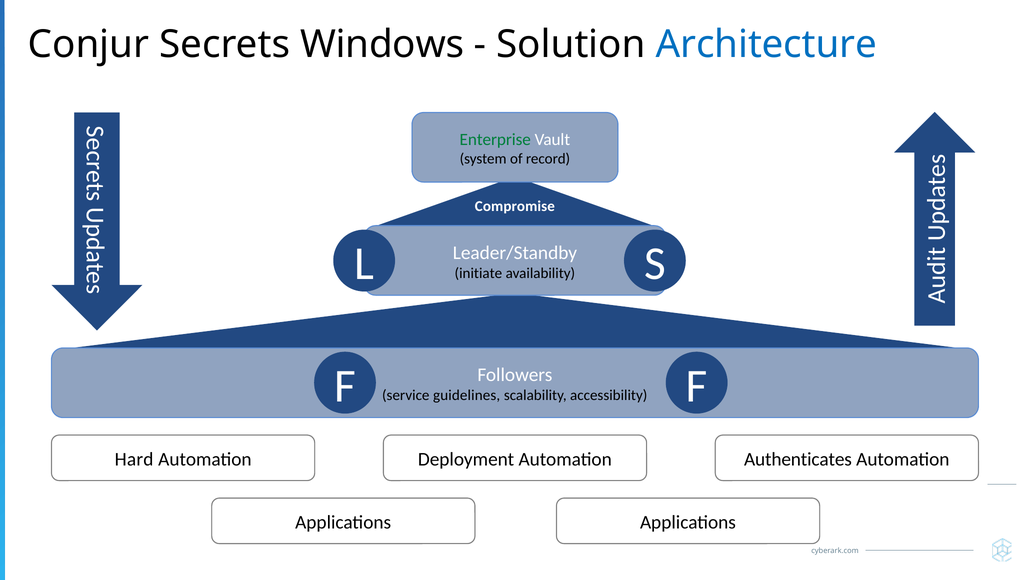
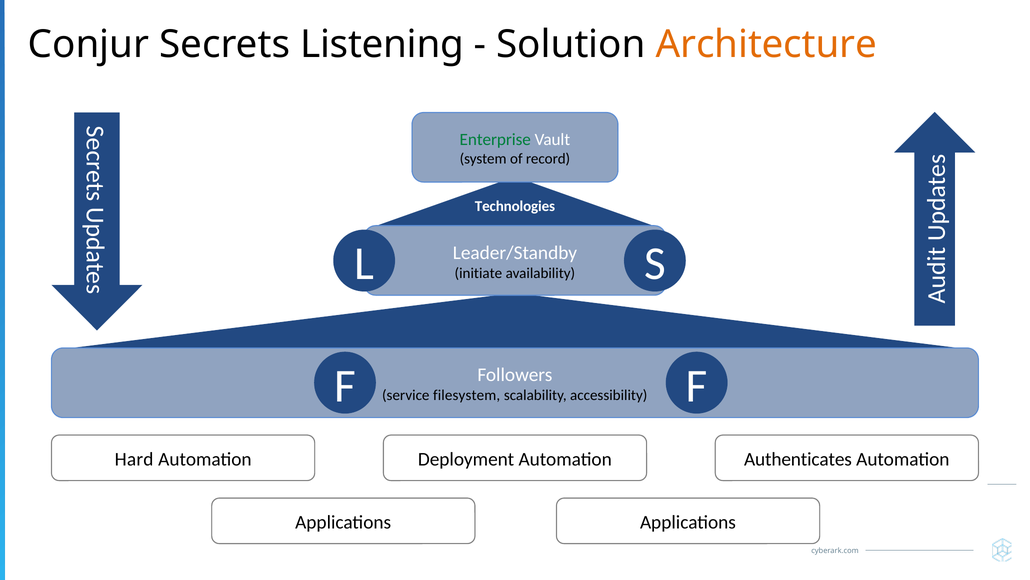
Windows: Windows -> Listening (382, 44)
Architecture colour: blue -> orange (766, 44)
Compromise: Compromise -> Technologies (515, 206)
guidelines: guidelines -> filesystem (467, 395)
